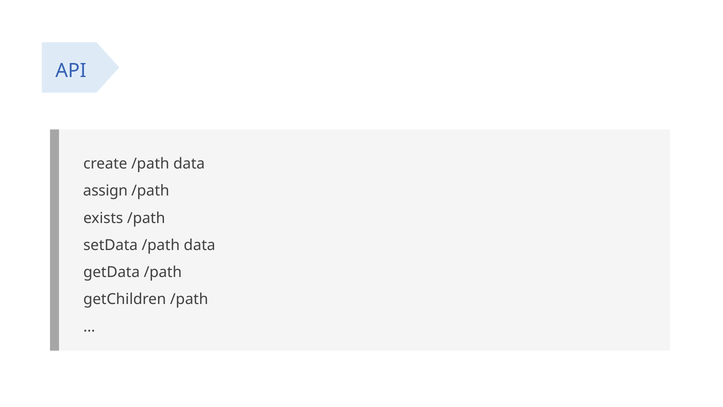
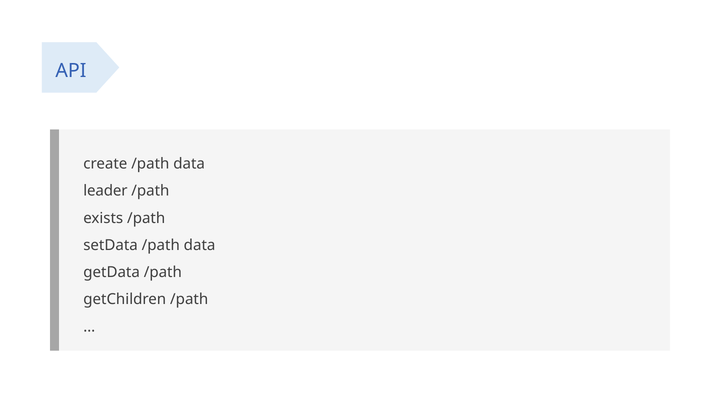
assign: assign -> leader (105, 191)
